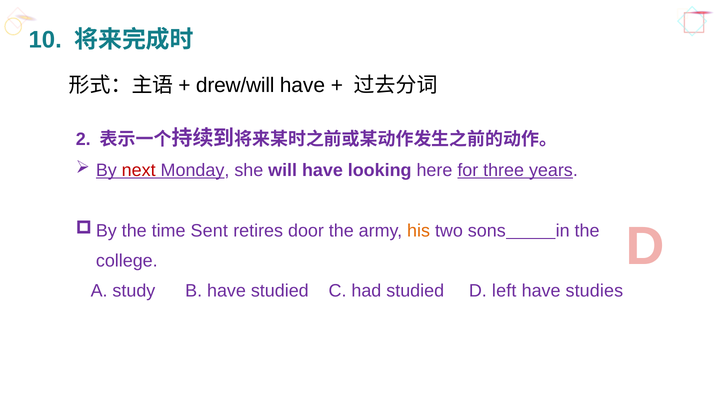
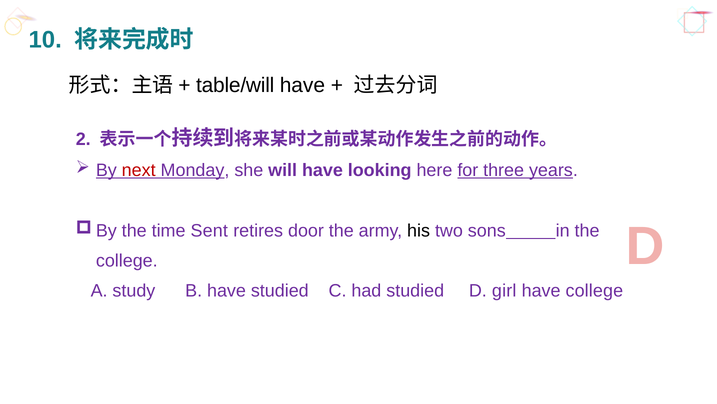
drew/will: drew/will -> table/will (235, 85)
his colour: orange -> black (419, 230)
left: left -> girl (504, 290)
have studies: studies -> college (594, 290)
